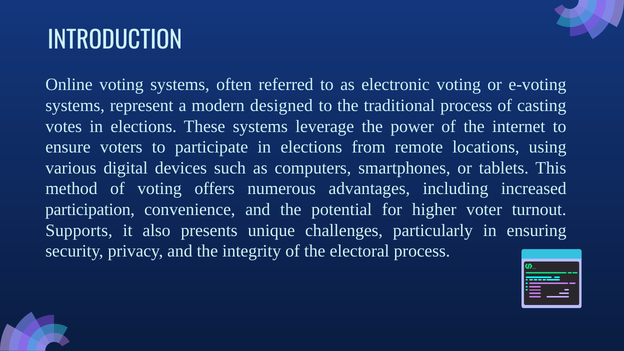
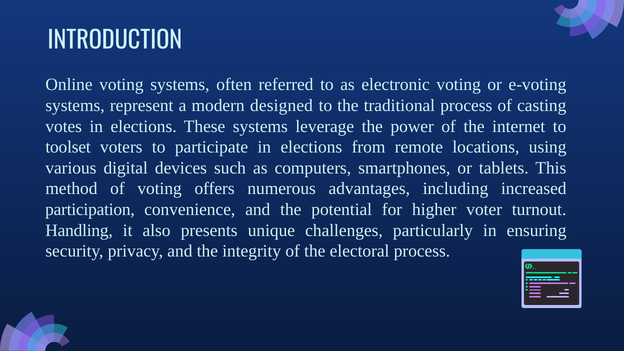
ensure: ensure -> toolset (68, 147)
Supports: Supports -> Handling (79, 230)
